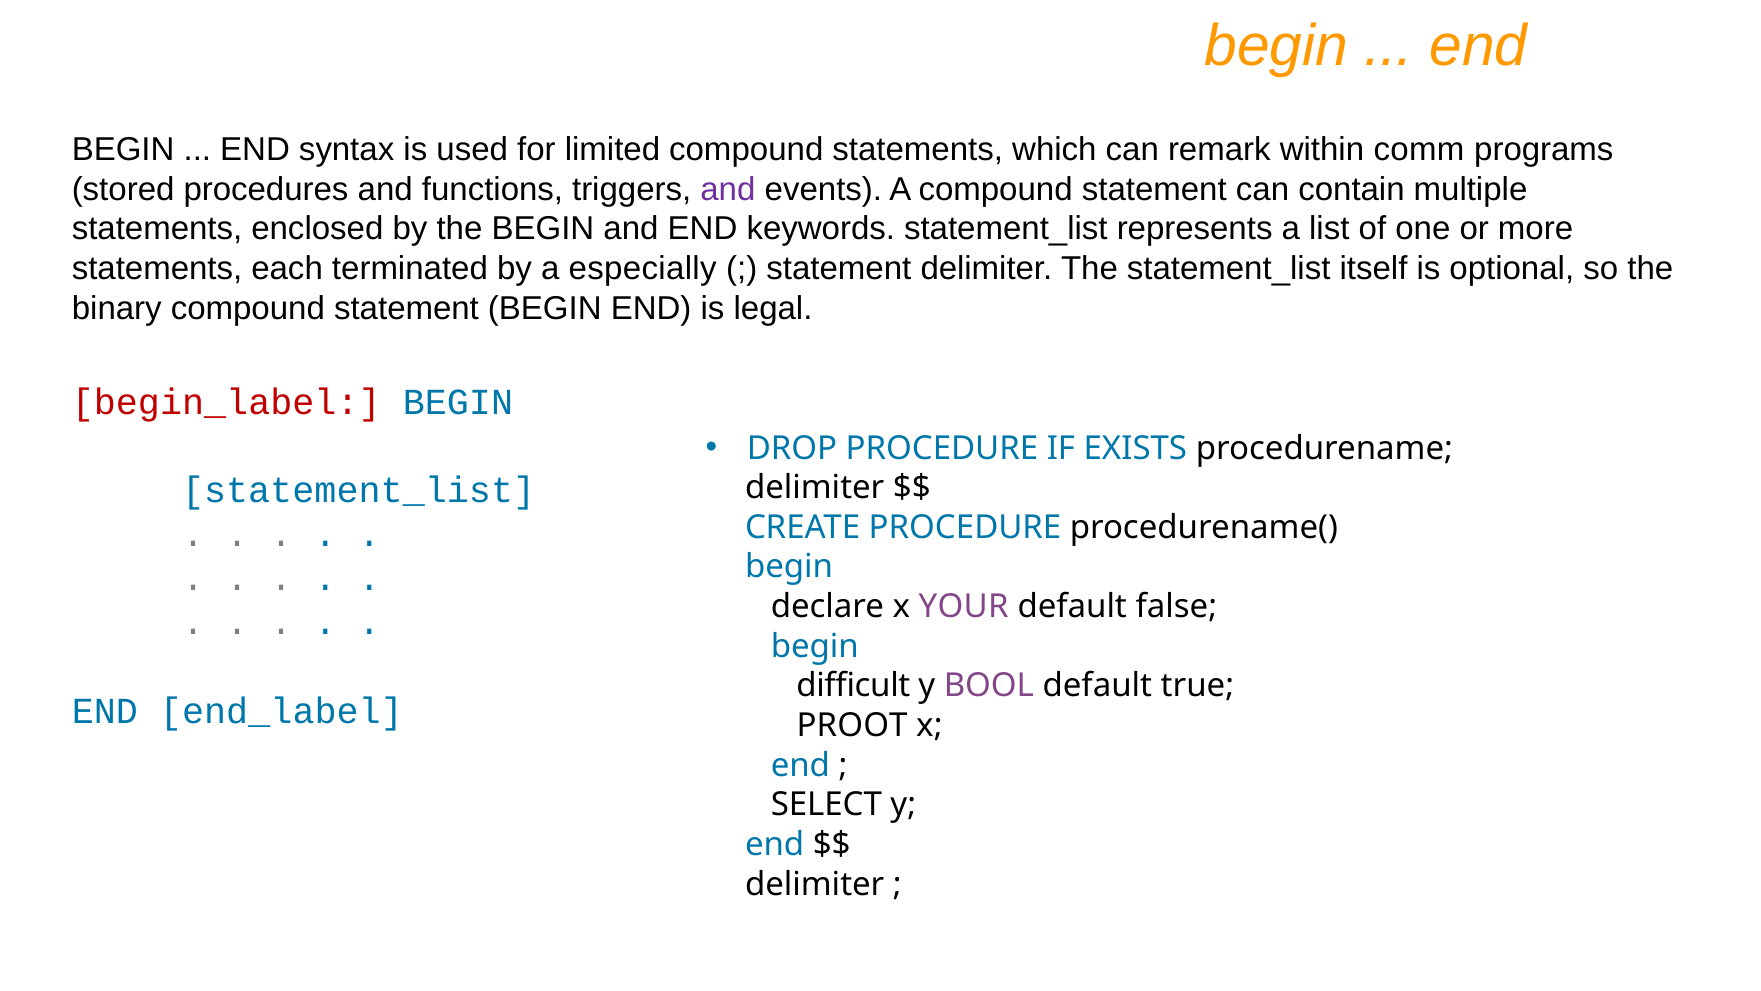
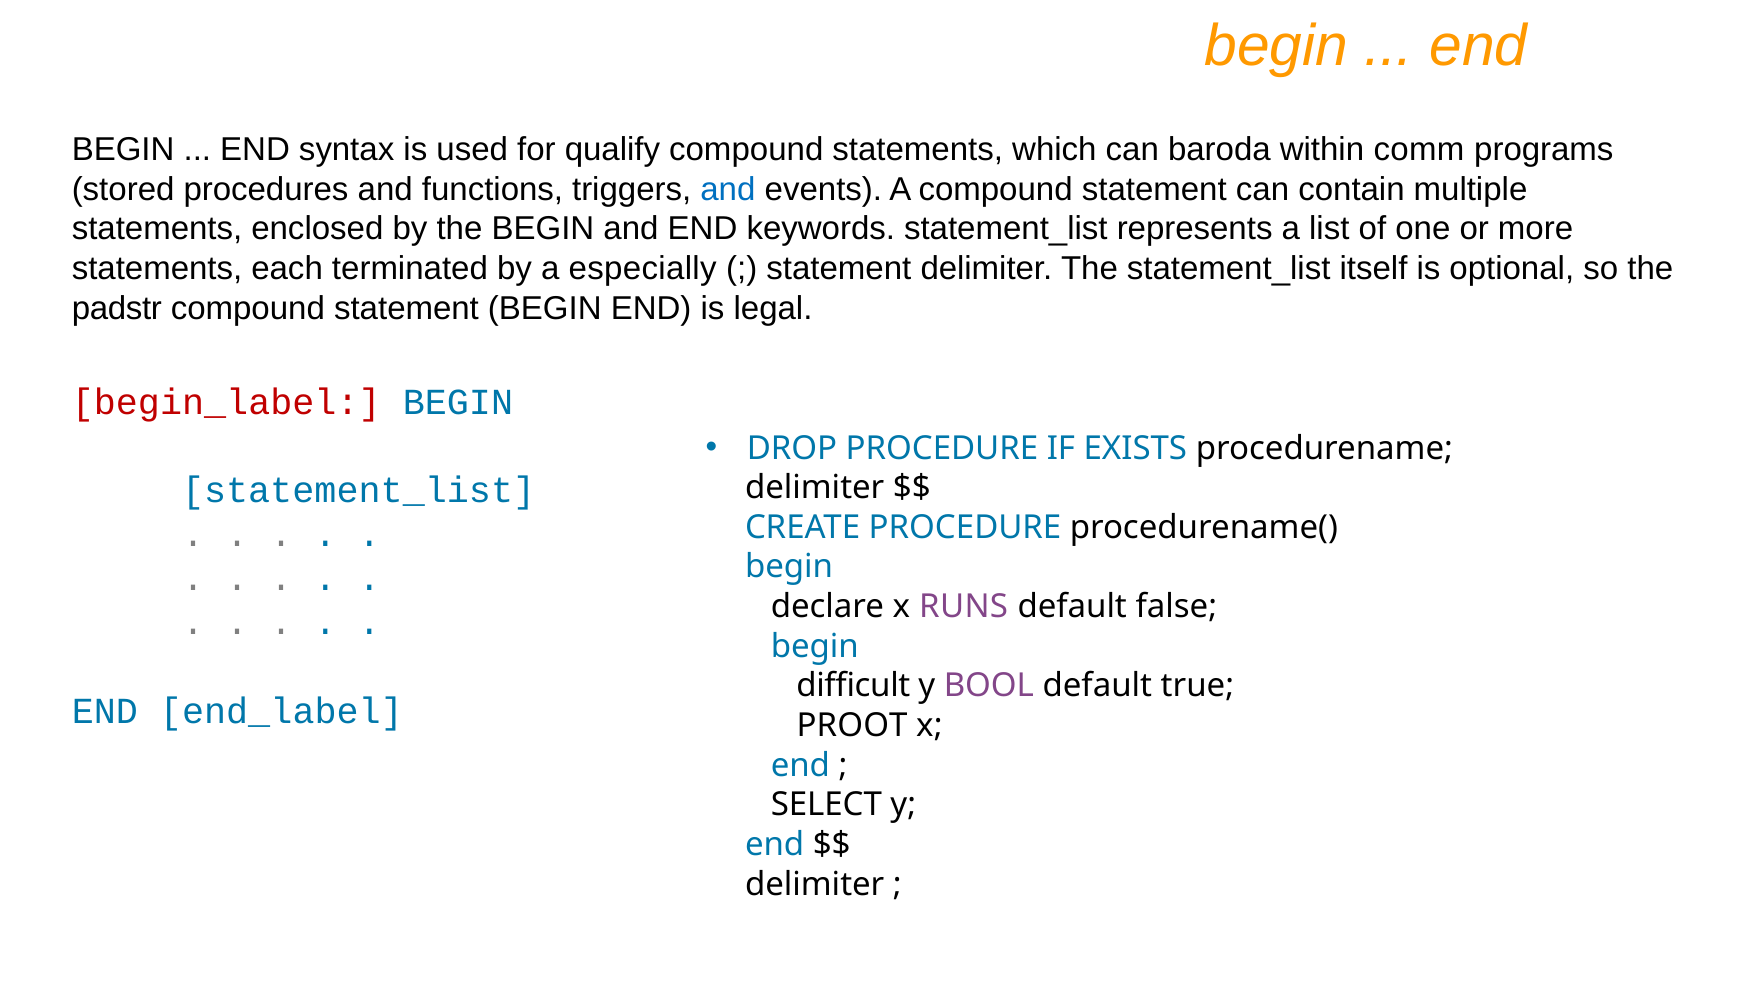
limited: limited -> qualify (612, 150)
remark: remark -> baroda (1219, 150)
and colour: purple -> blue (728, 189)
binary: binary -> padstr (117, 308)
YOUR: YOUR -> RUNS (964, 606)
